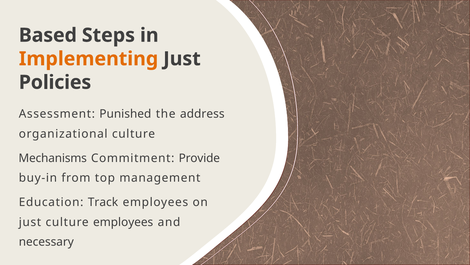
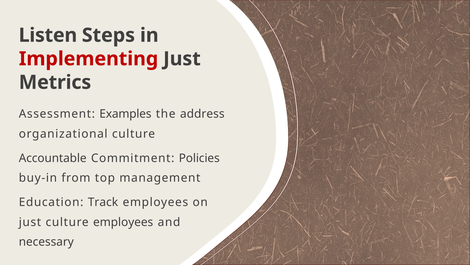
Based: Based -> Listen (48, 35)
Implementing colour: orange -> red (88, 59)
Policies: Policies -> Metrics (55, 82)
Punished: Punished -> Examples (125, 114)
Mechanisms: Mechanisms -> Accountable (53, 158)
Provide: Provide -> Policies (199, 158)
